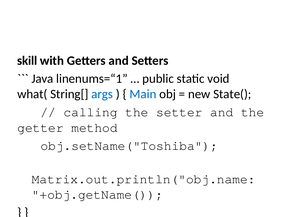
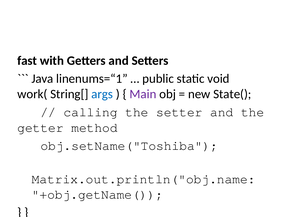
skill: skill -> fast (27, 61)
what(: what( -> work( (32, 94)
Main colour: blue -> purple (143, 94)
